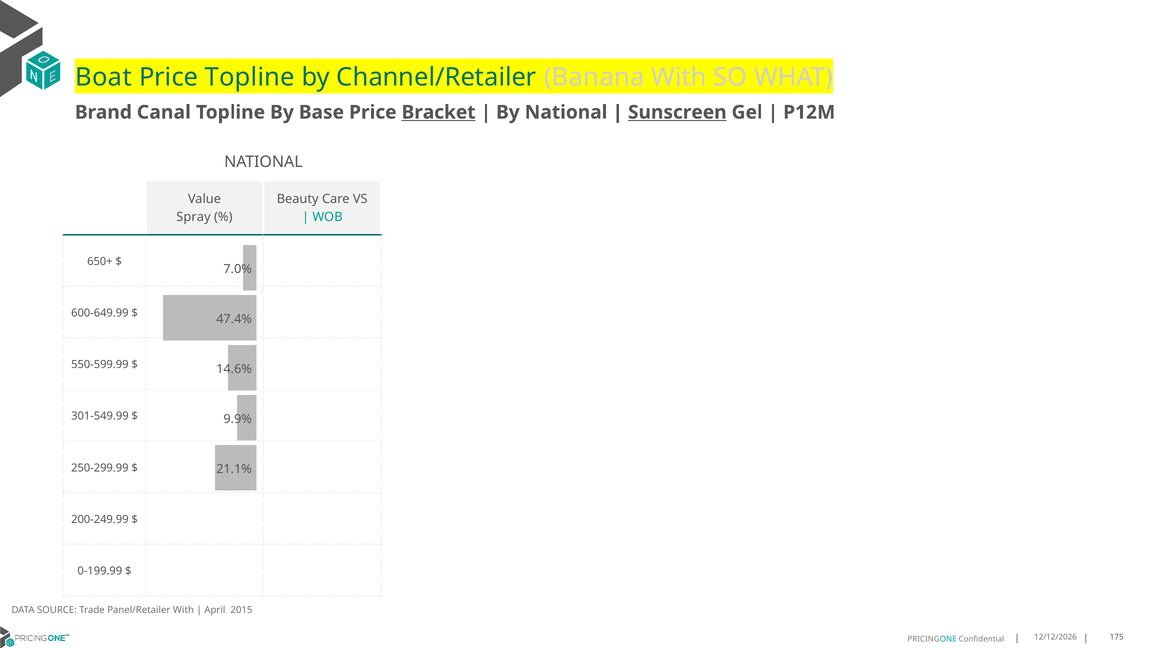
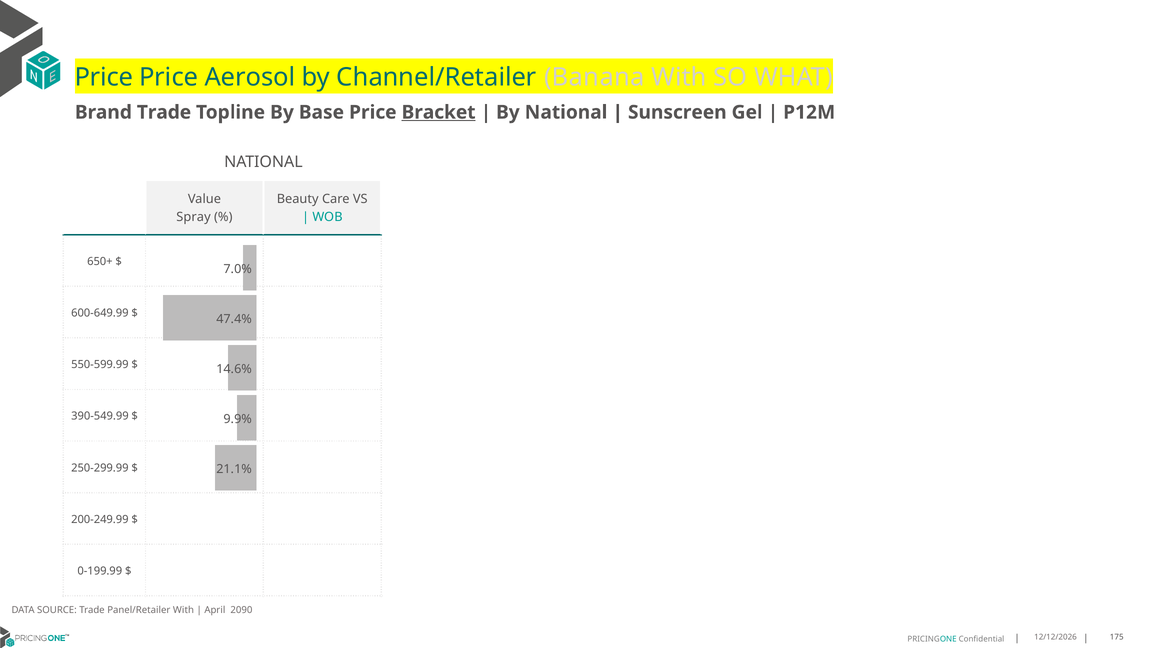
Boat: Boat -> Price (104, 77)
Price Topline: Topline -> Aerosol (250, 77)
Brand Canal: Canal -> Trade (164, 112)
Sunscreen underline: present -> none (677, 112)
301-549.99: 301-549.99 -> 390-549.99 (100, 416)
2015: 2015 -> 2090 (241, 610)
